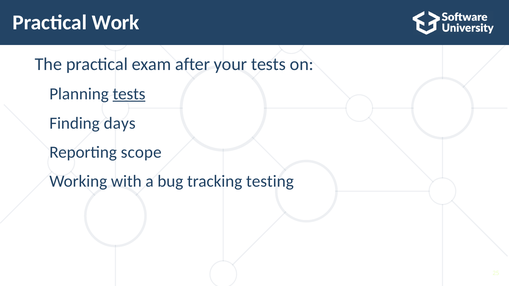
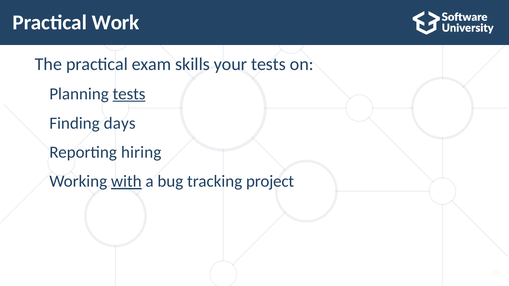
after: after -> skills (193, 64)
scope: scope -> hiring (141, 152)
with underline: none -> present (126, 182)
testing: testing -> project (270, 182)
